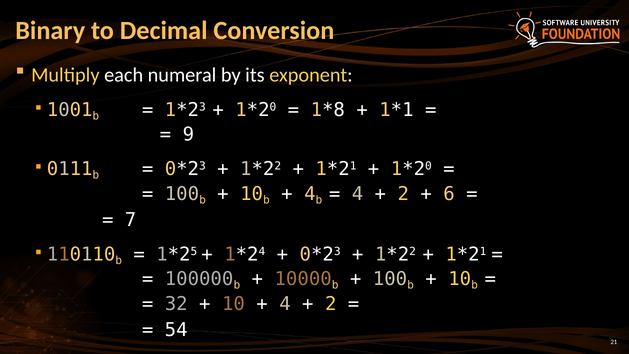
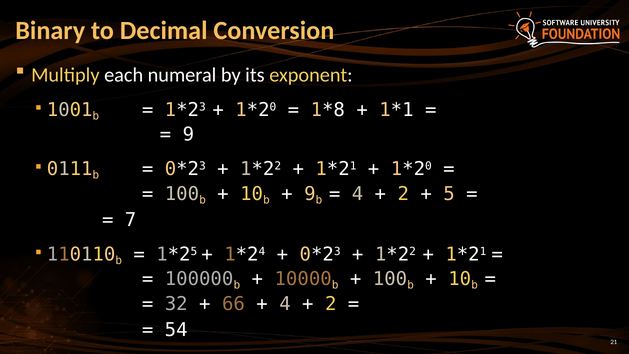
4: 4 -> 9 (310, 194)
6: 6 -> 5 (449, 194)
10: 10 -> 66 (233, 304)
